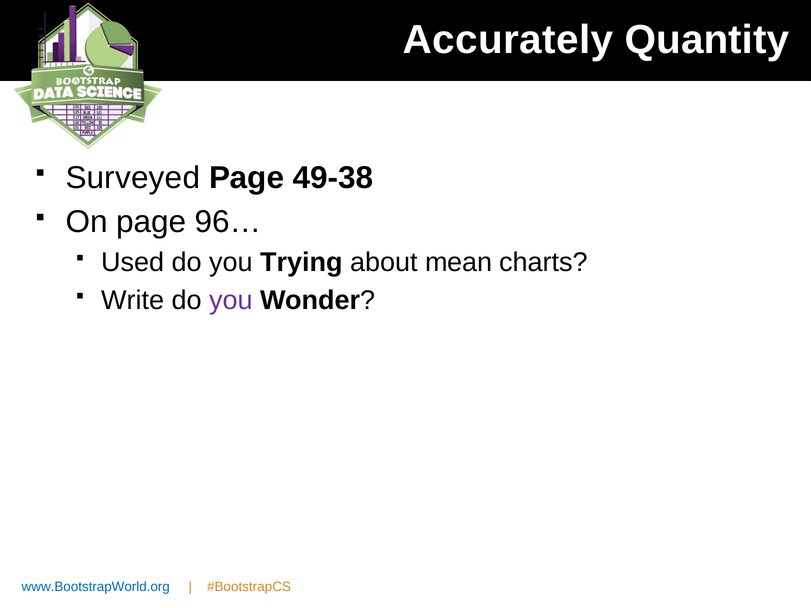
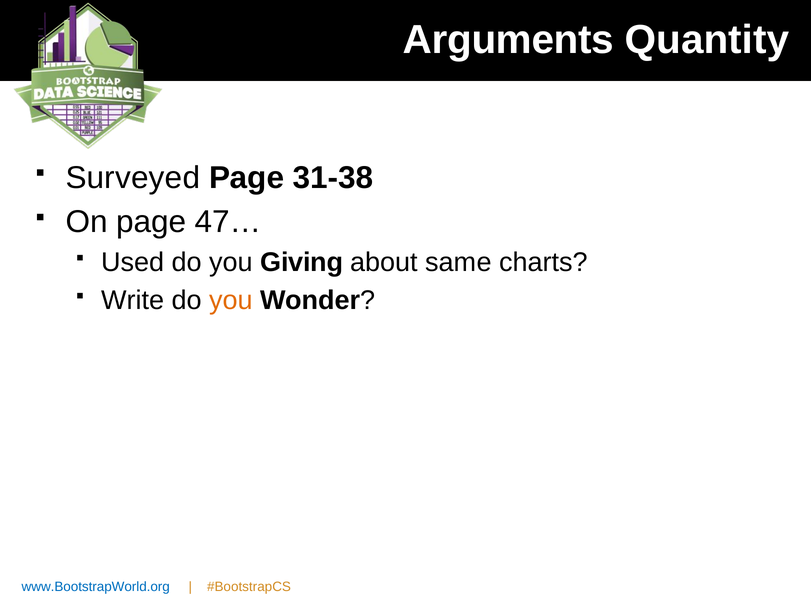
Accurately: Accurately -> Arguments (508, 40)
49-38: 49-38 -> 31-38 (333, 178)
96…: 96… -> 47… (228, 222)
Trying: Trying -> Giving (302, 262)
mean: mean -> same (459, 262)
you colour: purple -> orange (231, 300)
